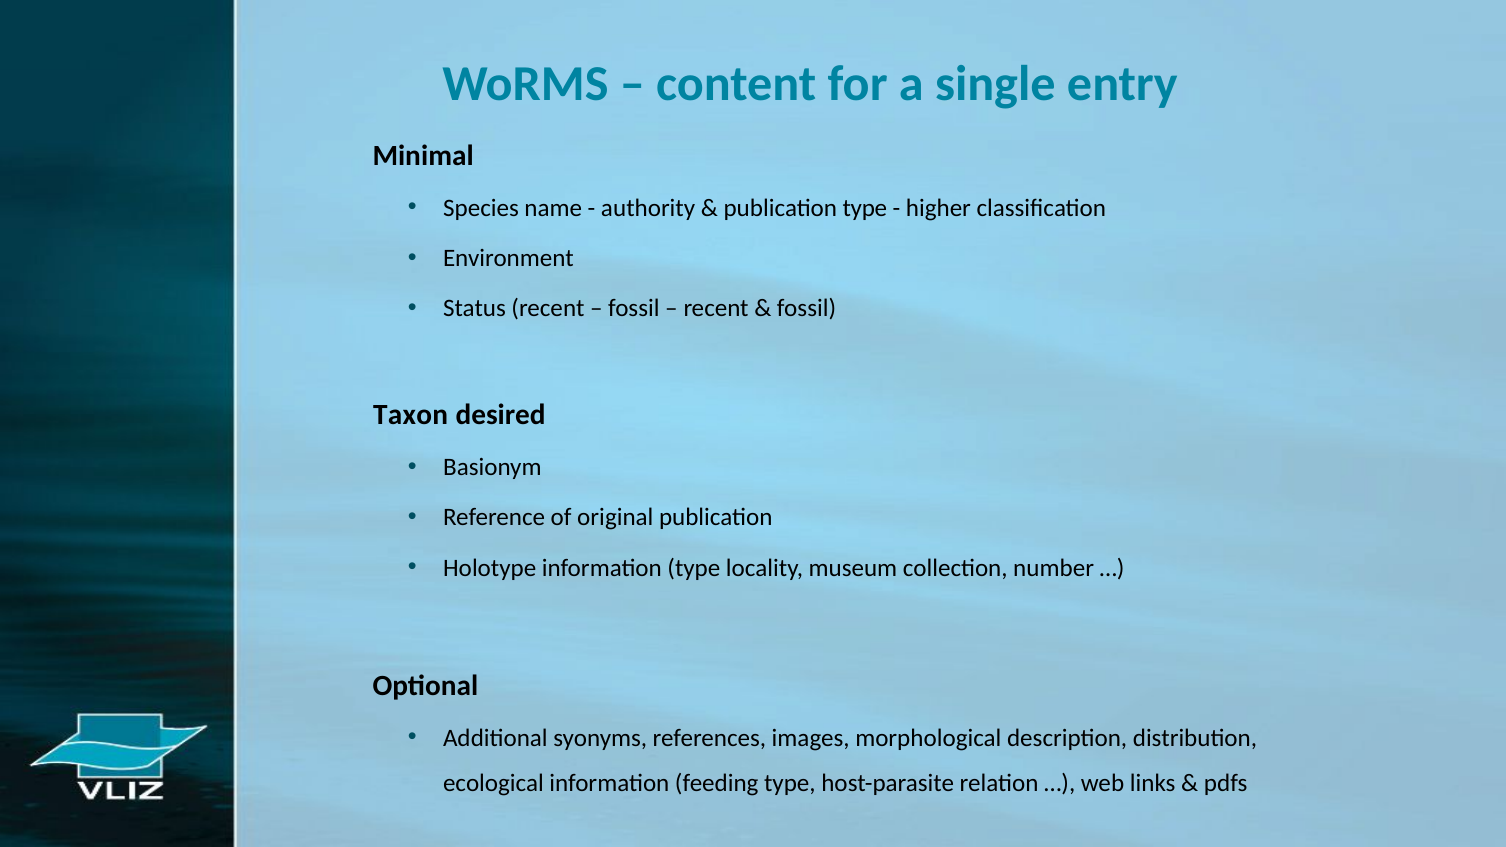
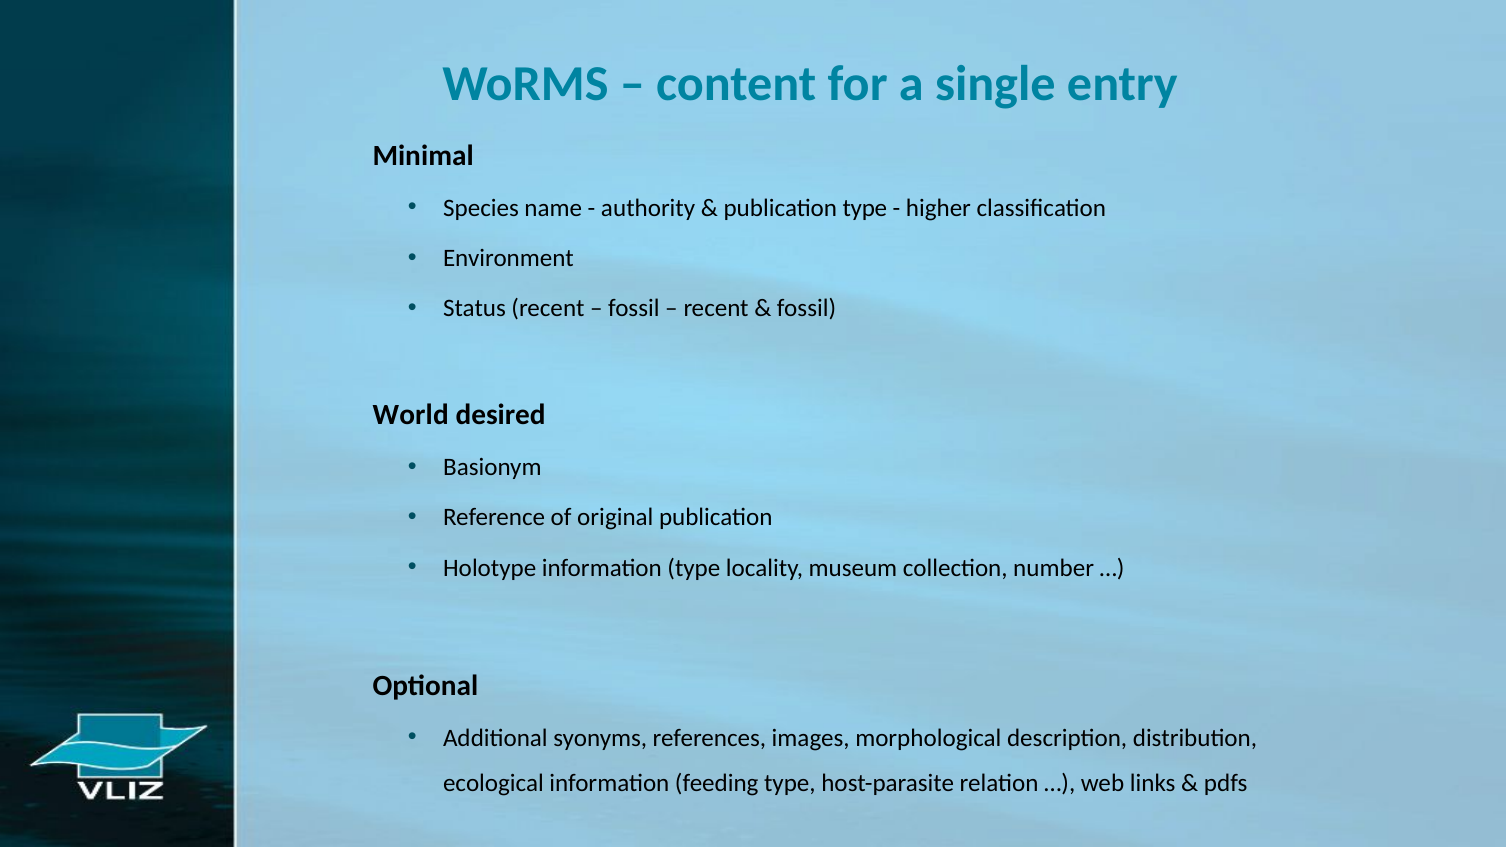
Taxon: Taxon -> World (411, 415)
